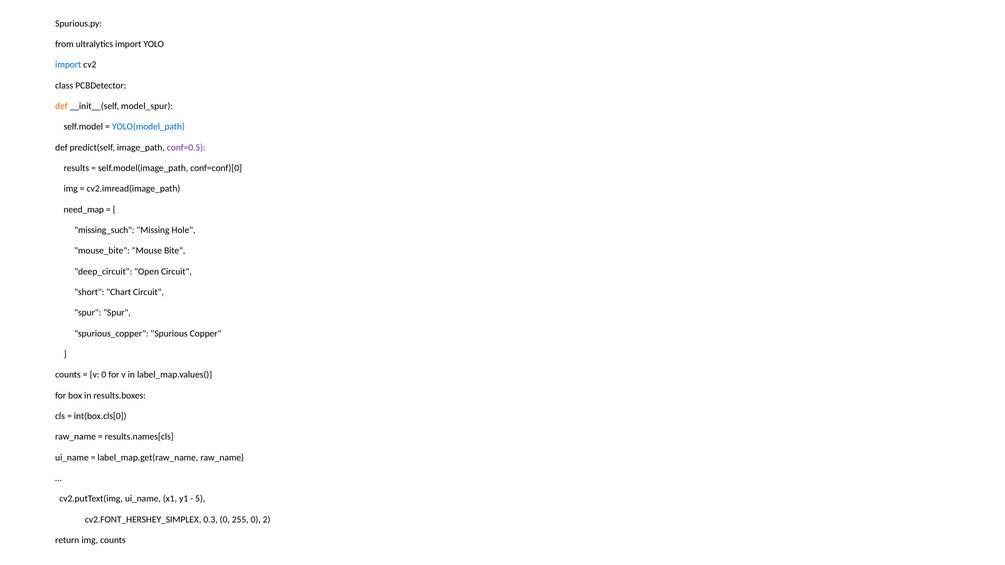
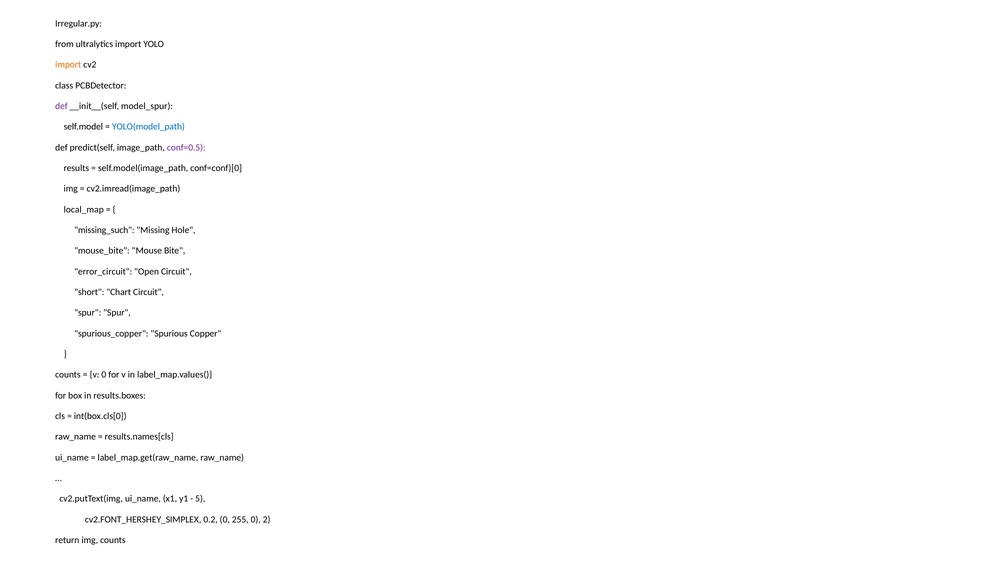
Spurious.py: Spurious.py -> Irregular.py (79, 23)
import colour: blue -> orange (68, 65)
def colour: orange -> purple (61, 106)
need_map: need_map -> local_map (84, 210)
deep_circuit: deep_circuit -> error_circuit (103, 272)
0.3: 0.3 -> 0.2 (211, 520)
